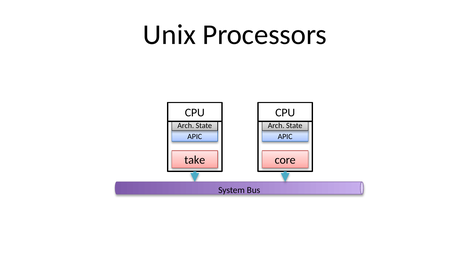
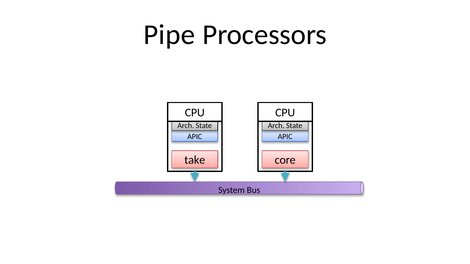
Unix: Unix -> Pipe (169, 35)
